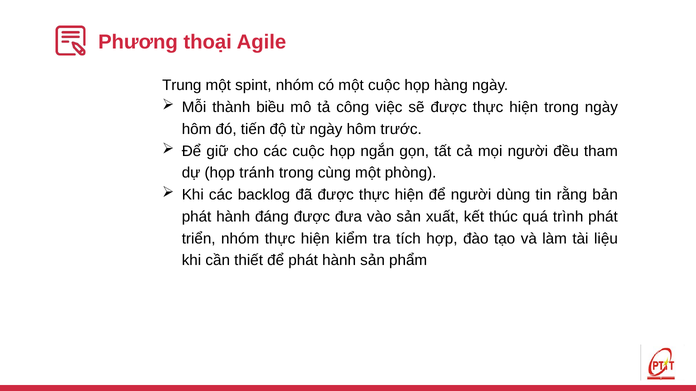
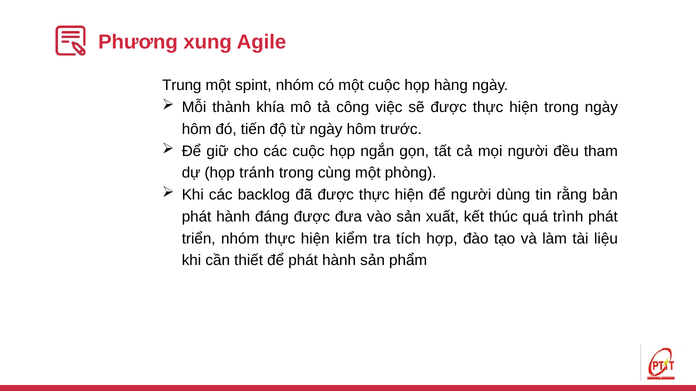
thoại: thoại -> xung (208, 42)
biều: biều -> khía (270, 107)
